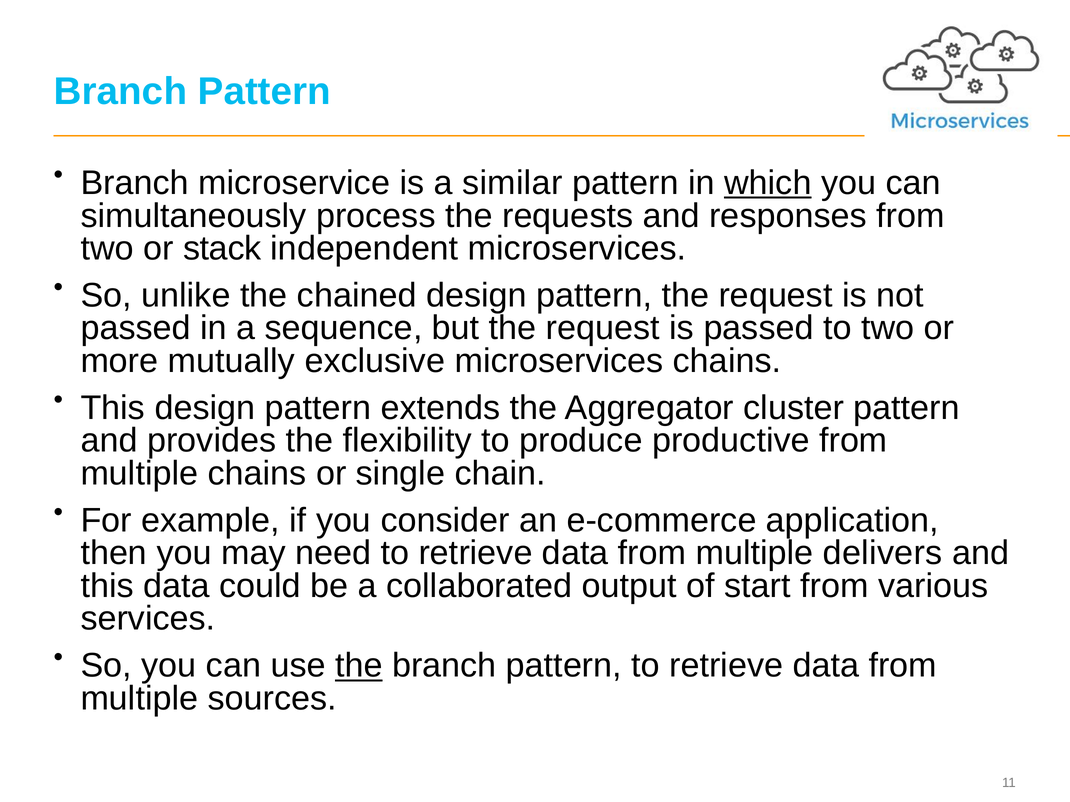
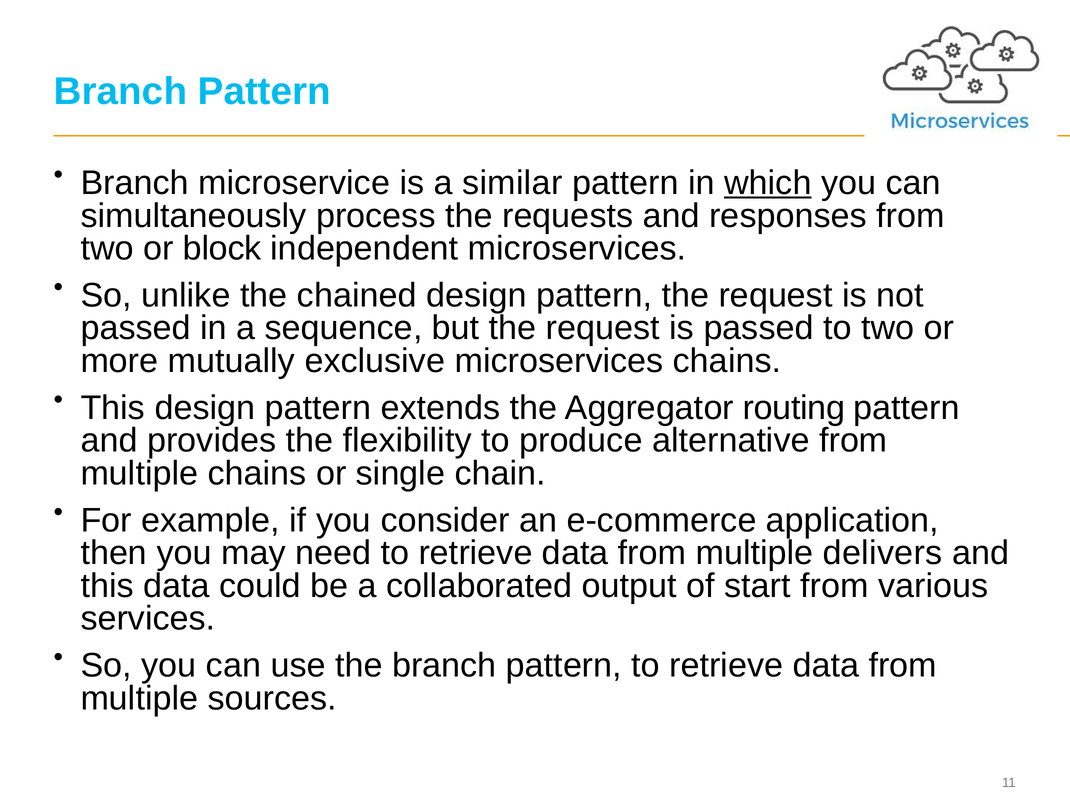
stack: stack -> block (222, 249)
cluster: cluster -> routing (794, 408)
productive: productive -> alternative (731, 441)
the underline: present -> none (359, 666)
